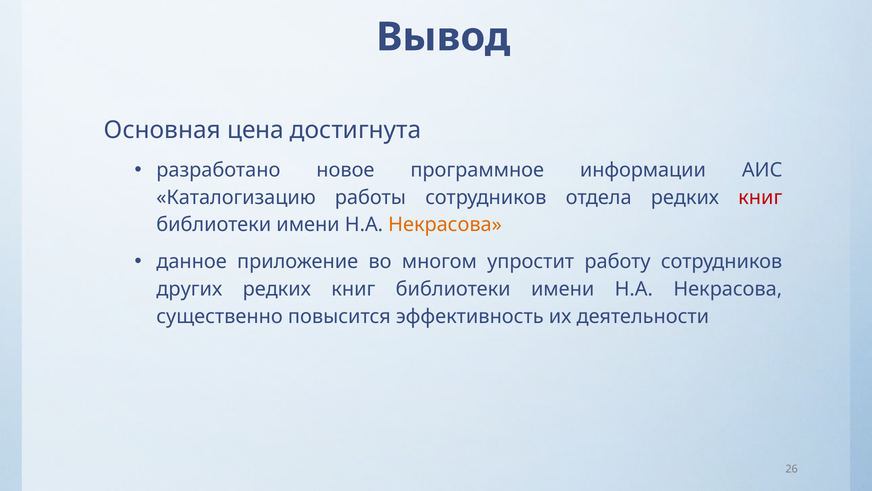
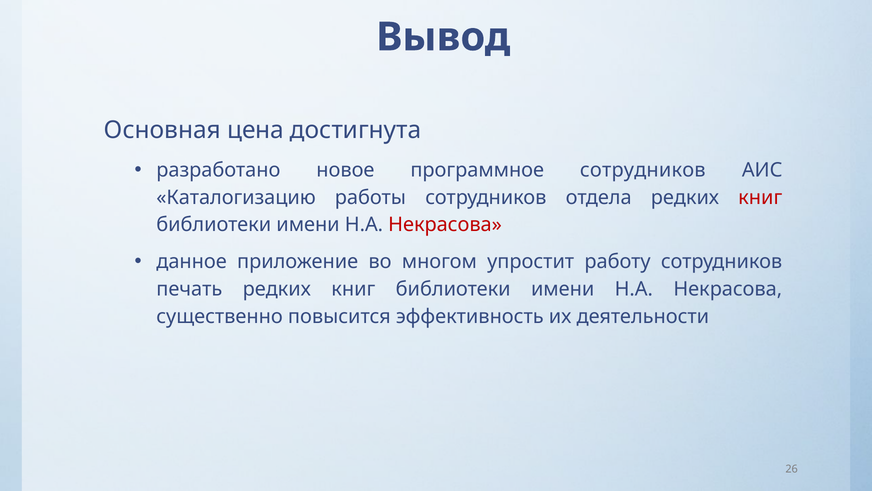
программное информации: информации -> сотрудников (643, 170)
Некрасова colour: orange -> red (445, 225)
других: других -> печать (189, 289)
